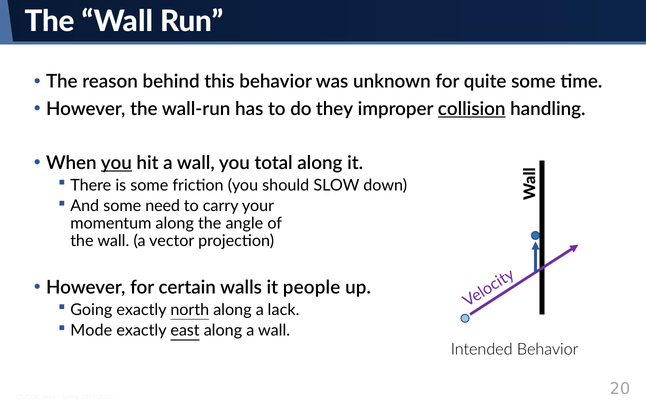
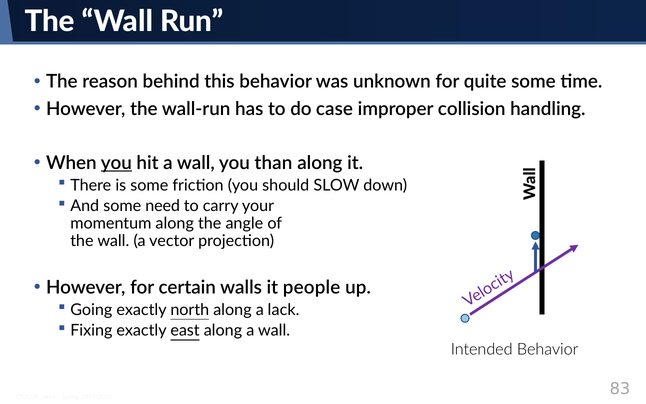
they: they -> case (334, 109)
collision underline: present -> none (472, 109)
total: total -> than (273, 163)
Mode: Mode -> Fixing (91, 330)
20: 20 -> 83 (620, 389)
